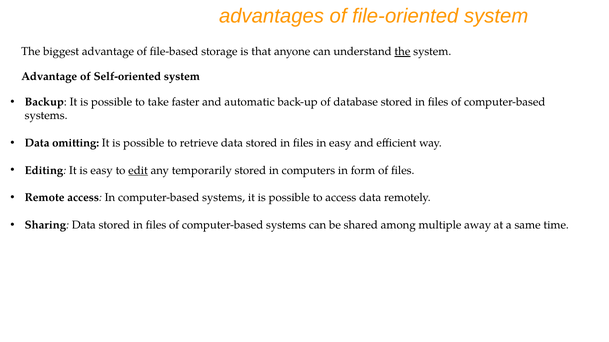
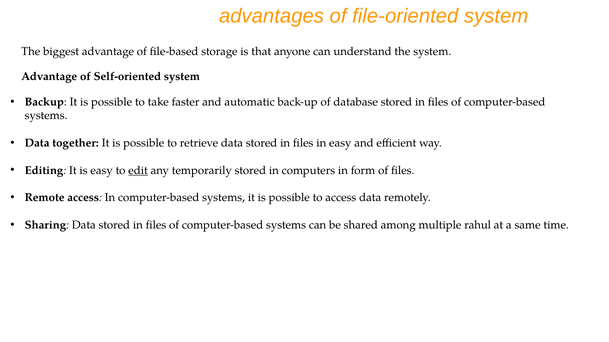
the underline: present -> none (402, 52)
omitting: omitting -> together (76, 143)
away: away -> rahul (478, 225)
